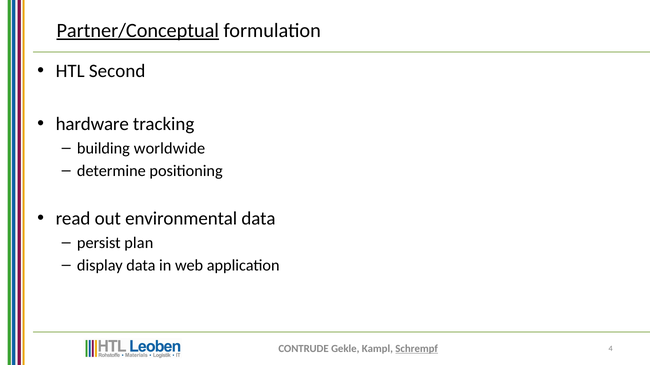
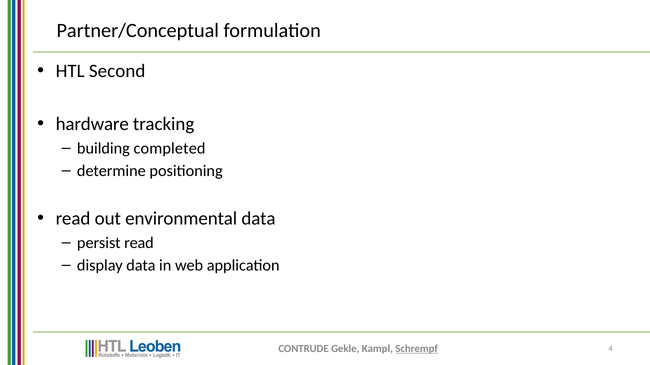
Partner/Conceptual underline: present -> none (138, 31)
worldwide: worldwide -> completed (170, 148)
persist plan: plan -> read (139, 243)
